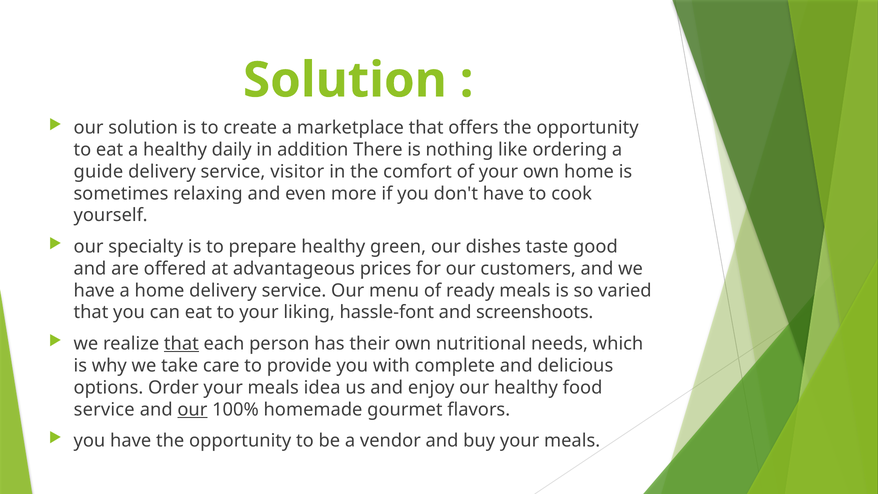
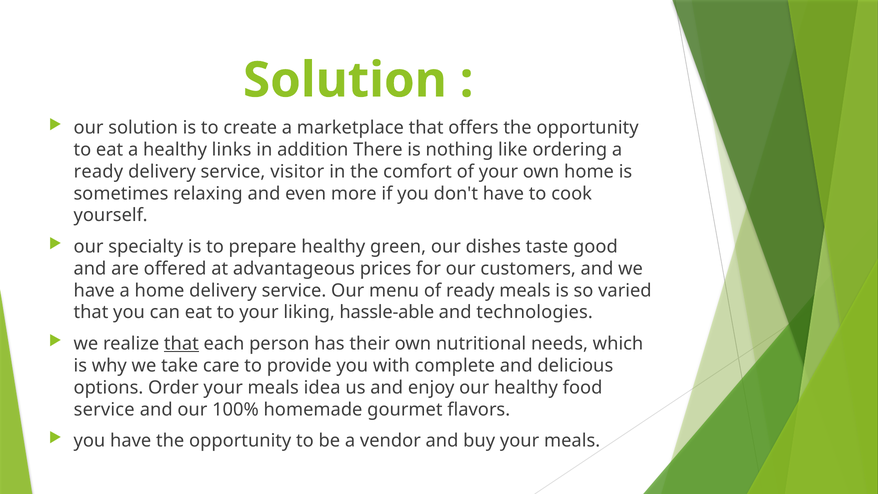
daily: daily -> links (232, 150)
guide: guide -> ready (98, 171)
hassle-font: hassle-font -> hassle-able (387, 312)
screenshoots: screenshoots -> technologies (535, 312)
our underline: present -> none (192, 409)
